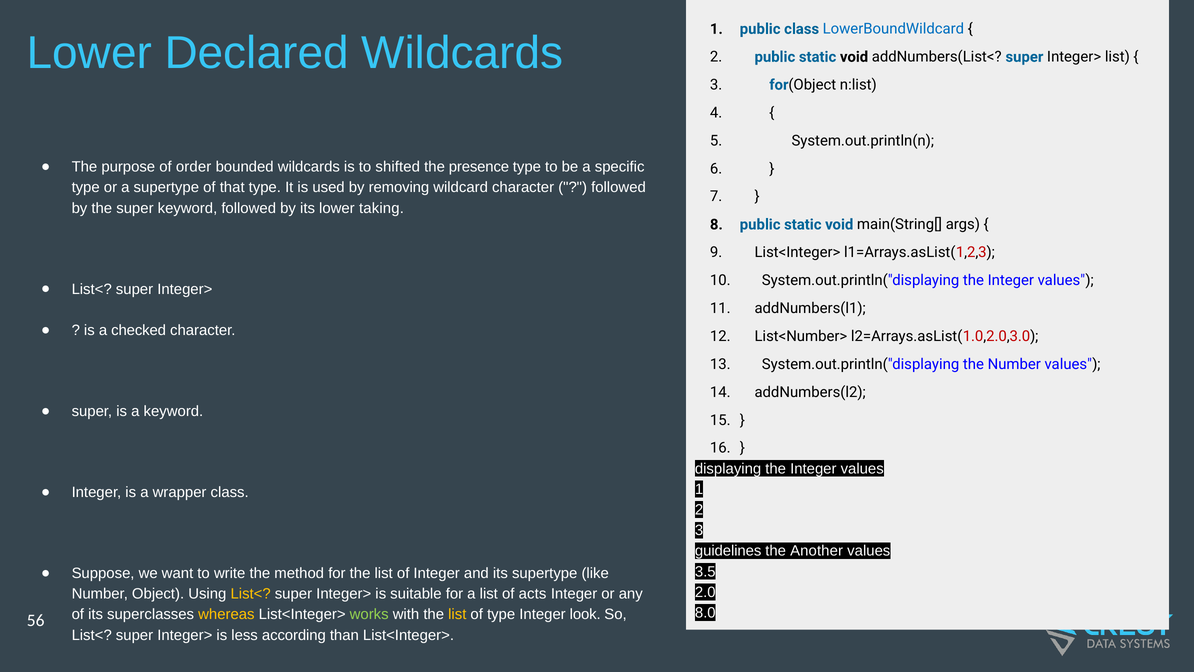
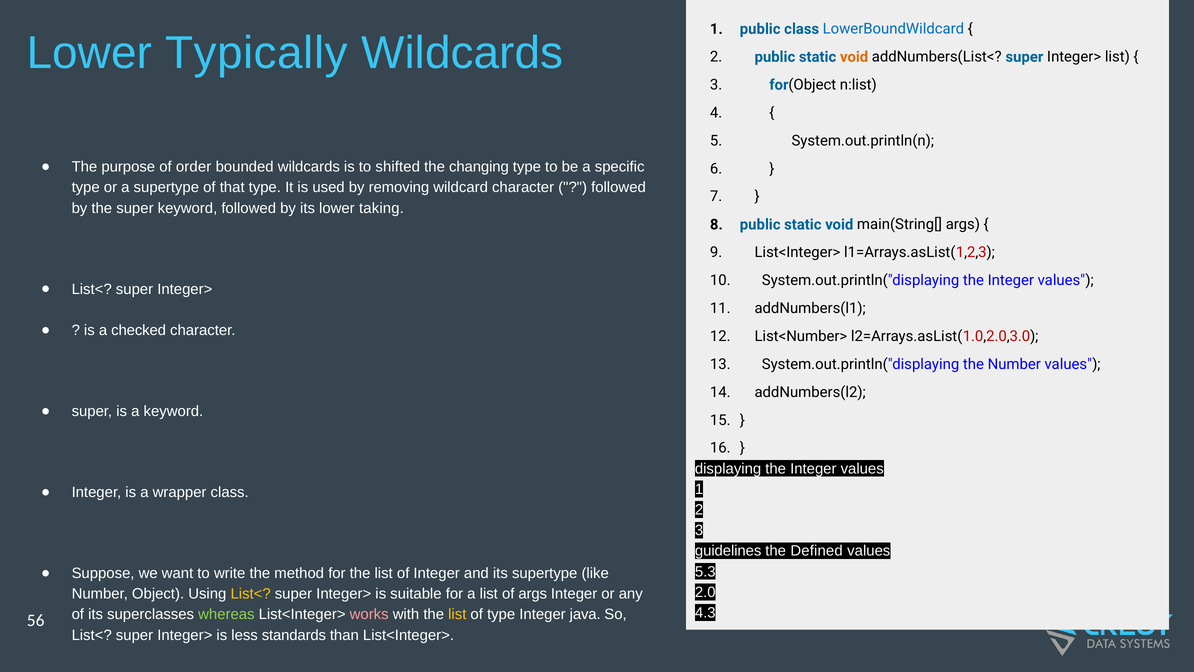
Declared: Declared -> Typically (256, 53)
void colour: black -> orange (854, 57)
presence: presence -> changing (479, 167)
Another: Another -> Defined (817, 551)
3.5: 3.5 -> 5.3 (705, 571)
of acts: acts -> args (533, 594)
8.0: 8.0 -> 4.3 (705, 612)
whereas colour: yellow -> light green (226, 614)
works colour: light green -> pink (369, 614)
look: look -> java (585, 614)
according: according -> standards (294, 635)
